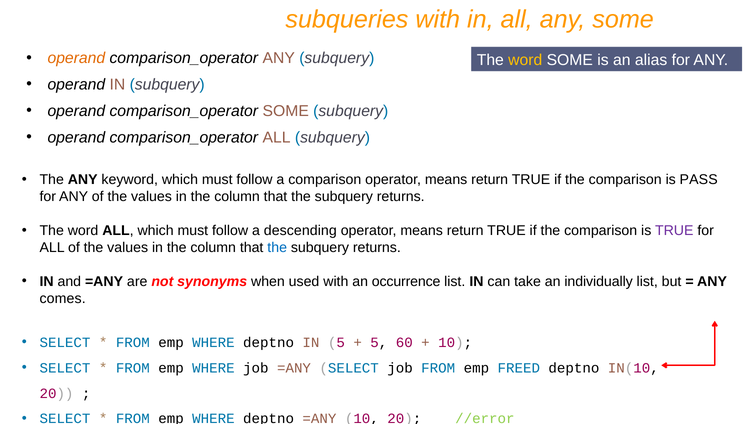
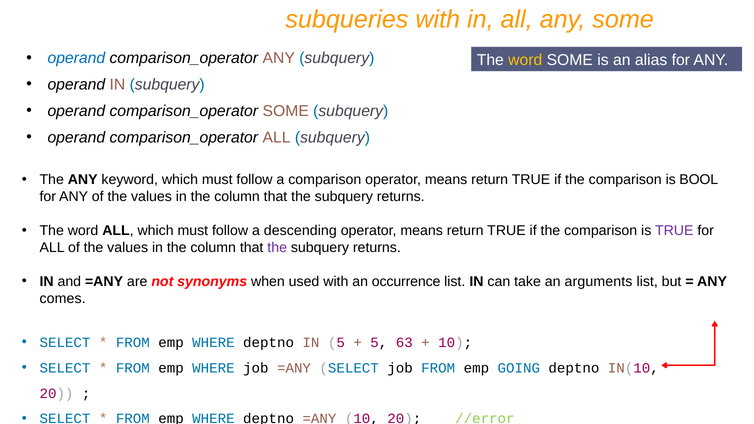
operand colour: orange -> blue (76, 58)
PASS: PASS -> BOOL (699, 180)
the colour: blue -> purple (277, 248)
individually: individually -> arguments (598, 282)
60: 60 -> 63 (404, 343)
FREED: FREED -> GOING (519, 368)
